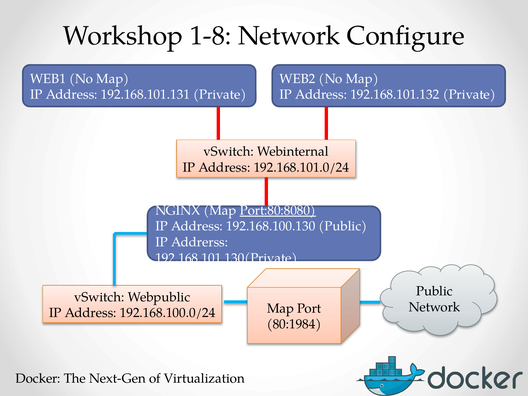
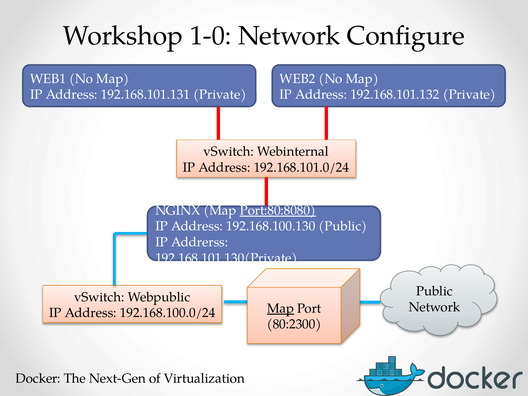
1-8: 1-8 -> 1-0 (211, 36)
Map underline: none -> present (281, 308)
80:1984: 80:1984 -> 80:2300 (294, 324)
